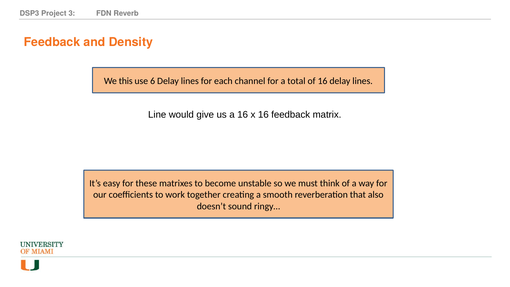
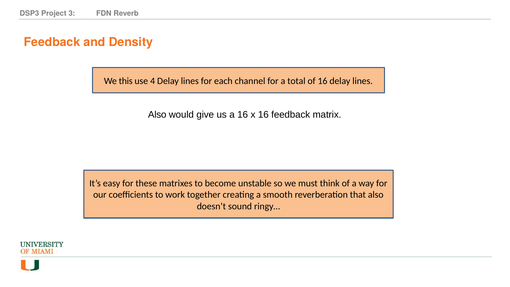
6: 6 -> 4 (153, 81)
Line: Line -> Also (157, 115)
